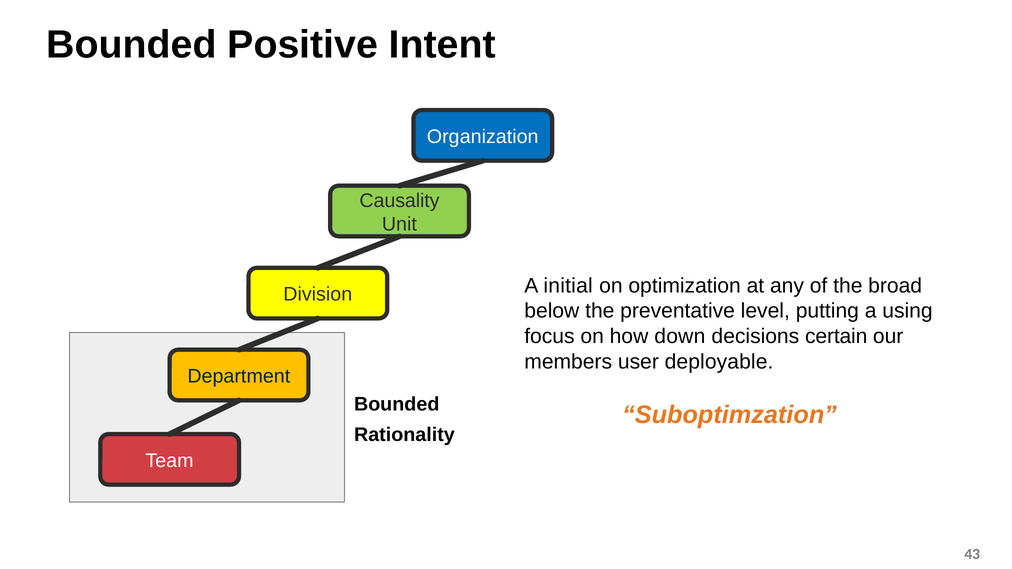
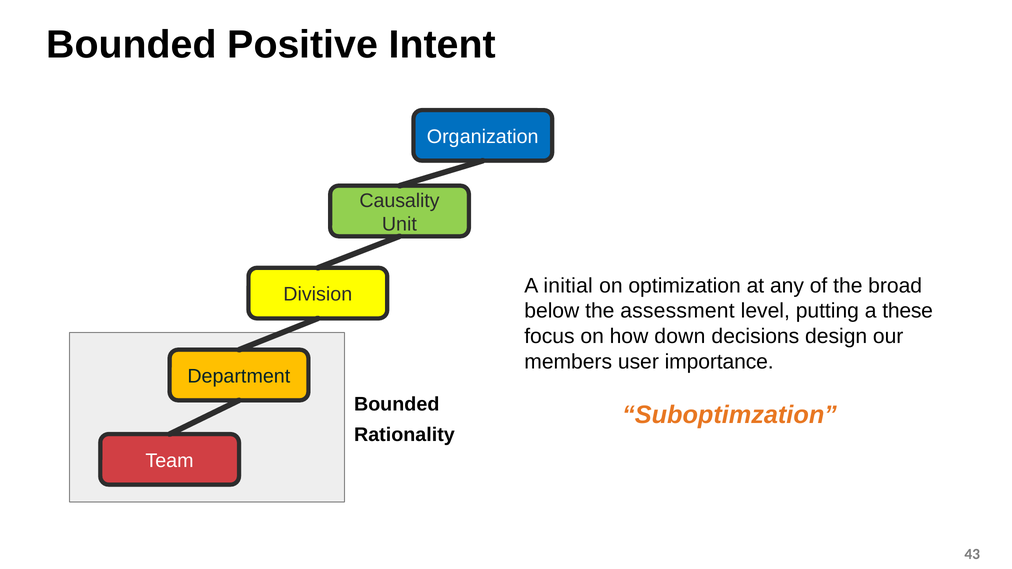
preventative: preventative -> assessment (677, 311)
using: using -> these (908, 311)
certain: certain -> design (836, 336)
deployable: deployable -> importance (719, 362)
